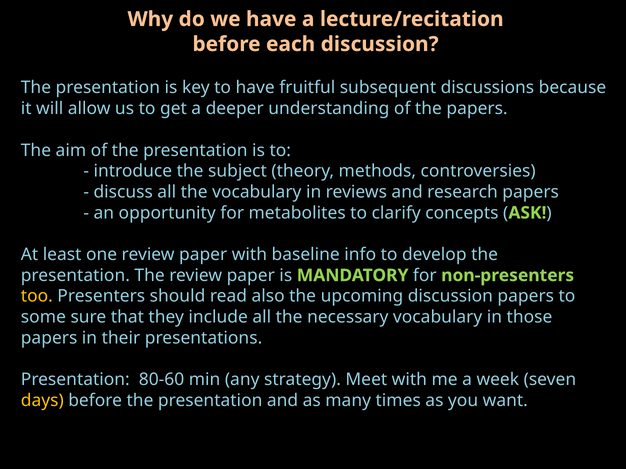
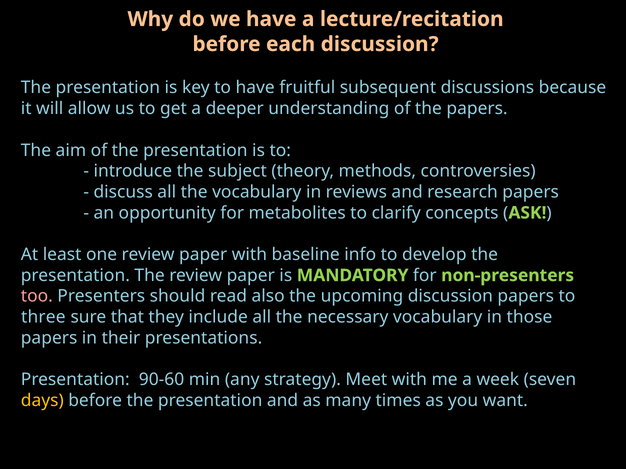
too colour: yellow -> pink (37, 297)
some: some -> three (43, 317)
80-60: 80-60 -> 90-60 (162, 380)
